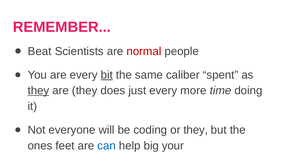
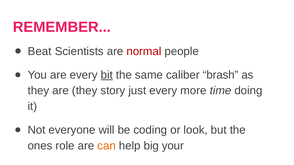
spent: spent -> brash (221, 75)
they underline: present -> none (38, 91)
does: does -> story (113, 91)
or they: they -> look (196, 130)
feet: feet -> role (65, 146)
can colour: blue -> orange (107, 146)
